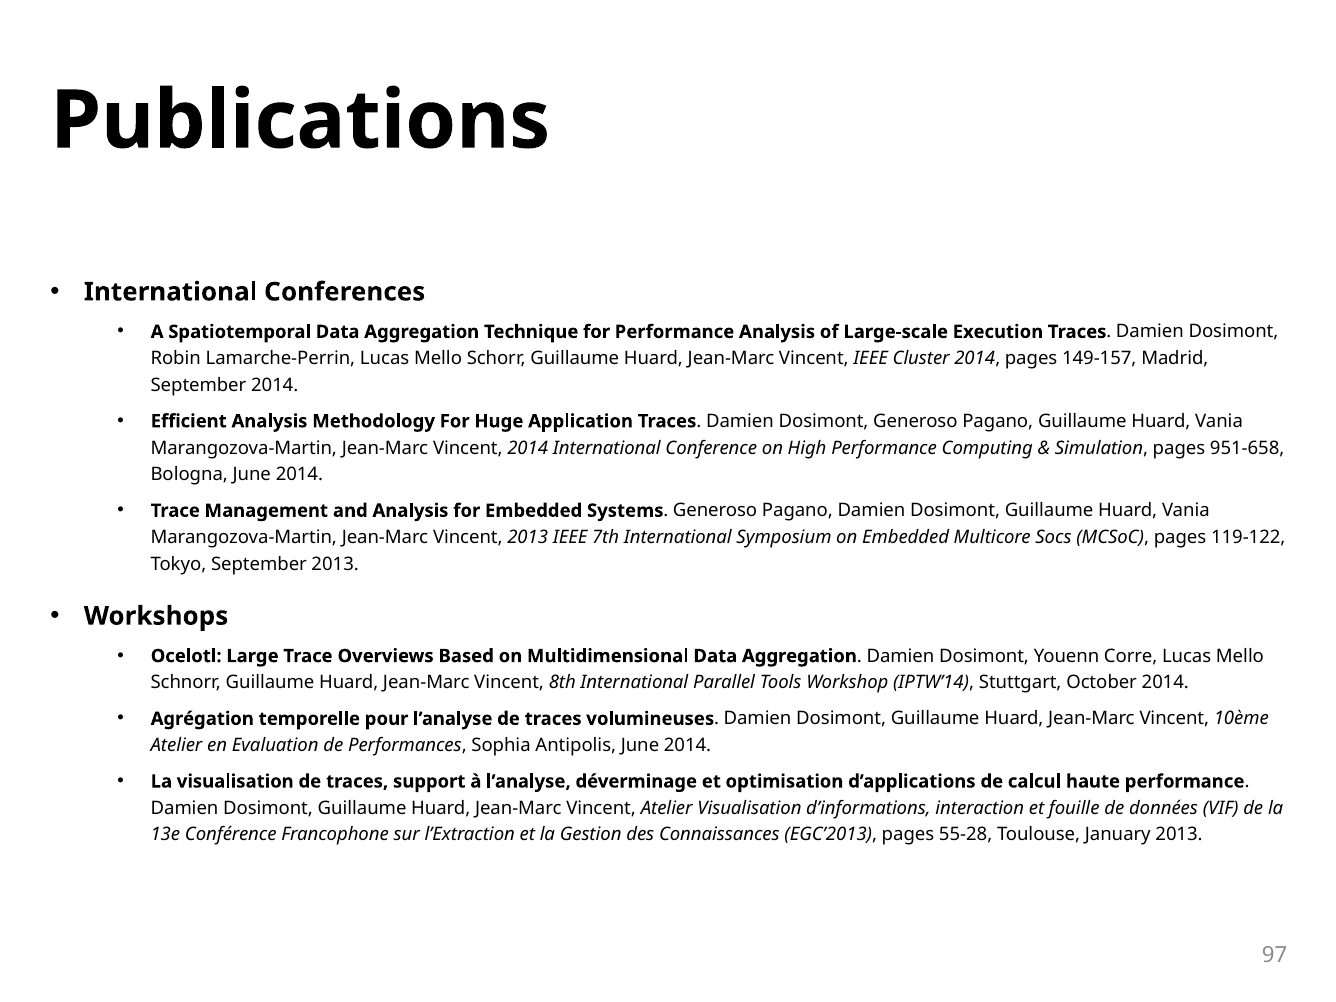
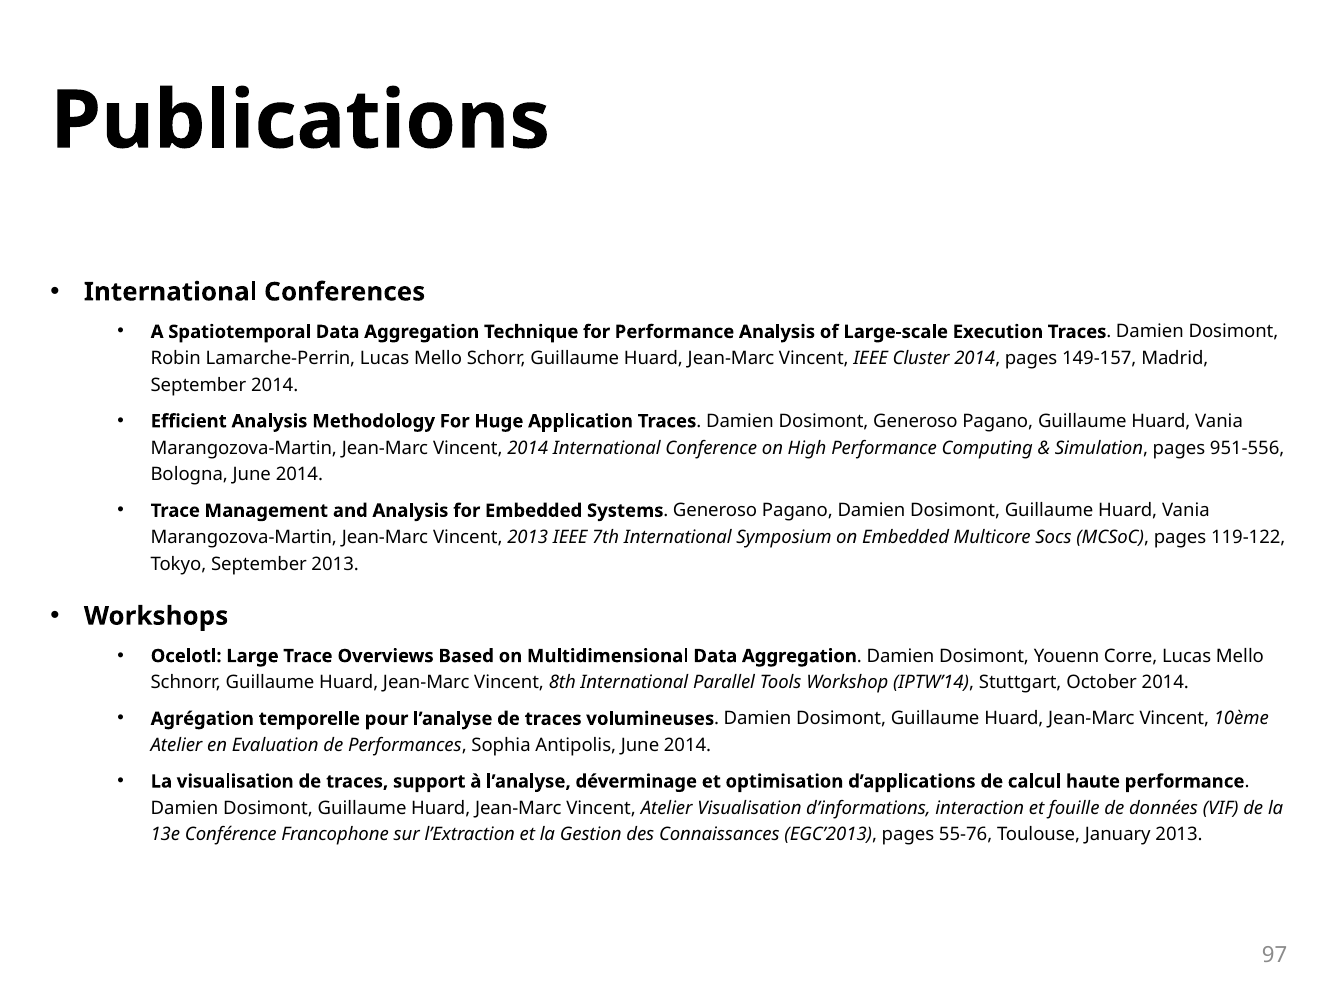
951-658: 951-658 -> 951-556 (1247, 448)
55-28: 55-28 -> 55-76 (966, 835)
